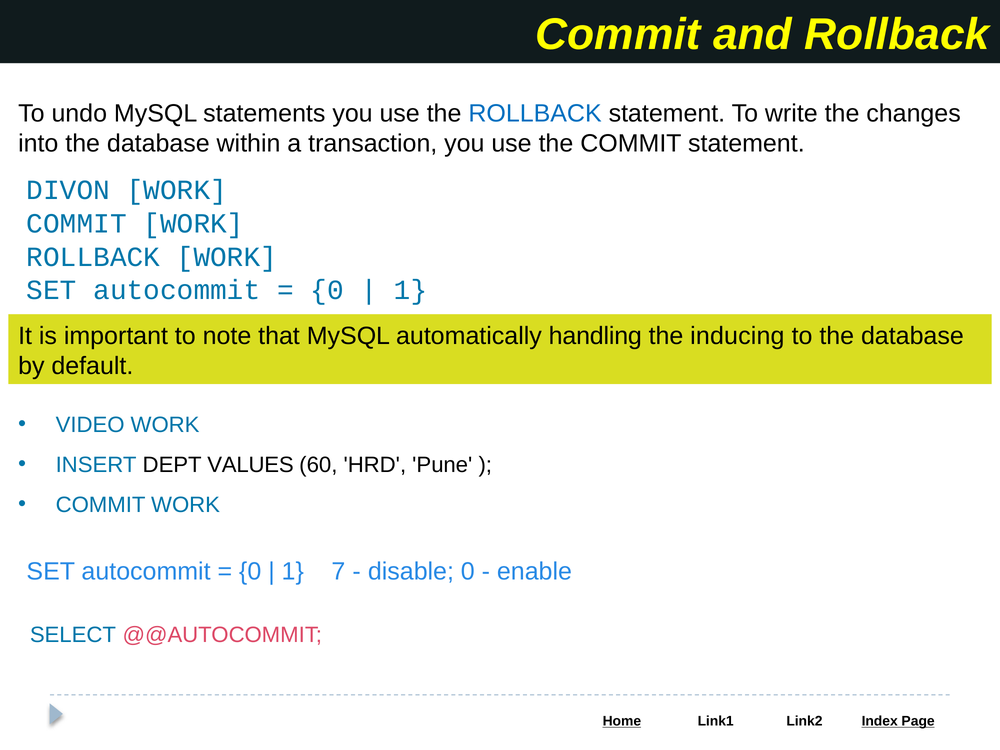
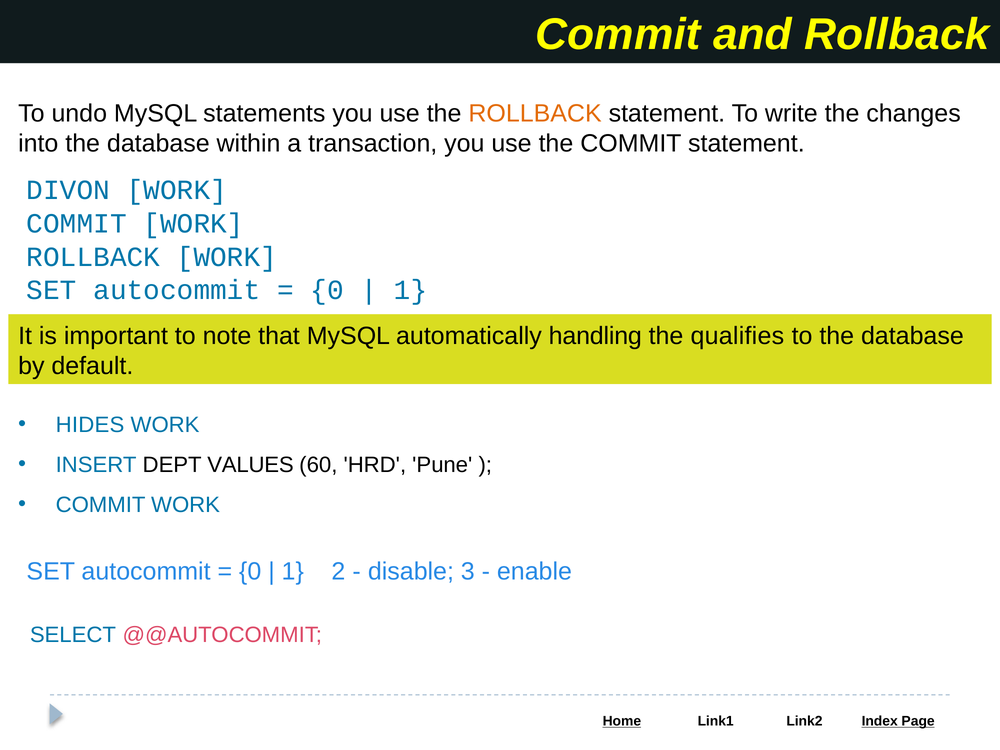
ROLLBACK colour: blue -> orange (535, 113)
inducing: inducing -> qualifies (737, 336)
VIDEO: VIDEO -> HIDES (90, 425)
7: 7 -> 2 (338, 572)
disable 0: 0 -> 3 (468, 572)
